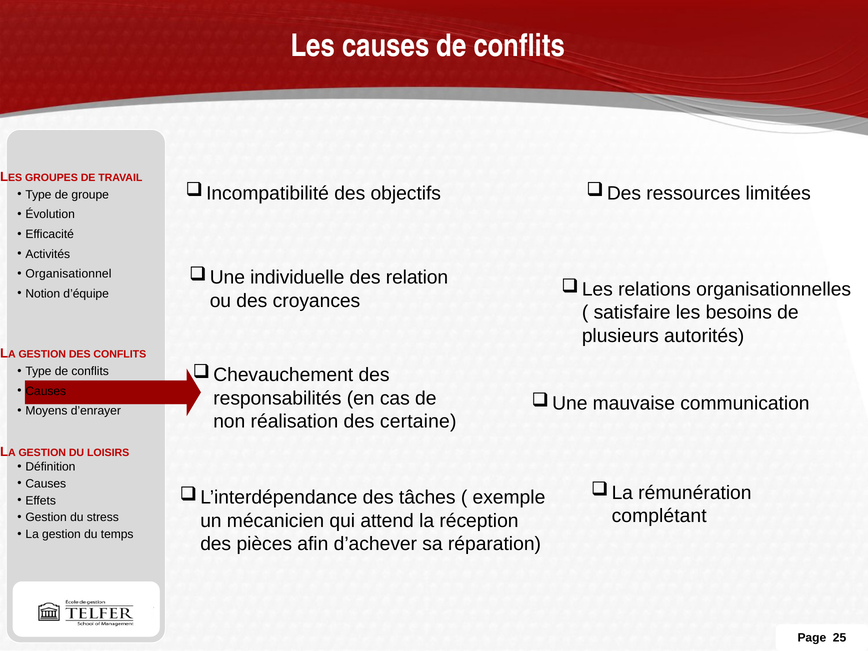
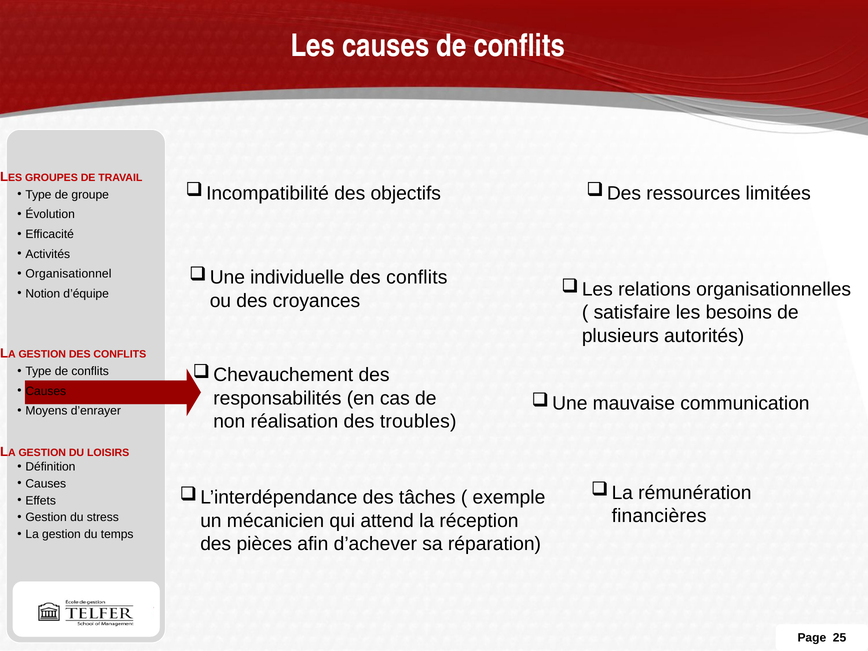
relation: relation -> conflits (417, 278)
certaine: certaine -> troubles (418, 421)
complétant: complétant -> financières (659, 516)
